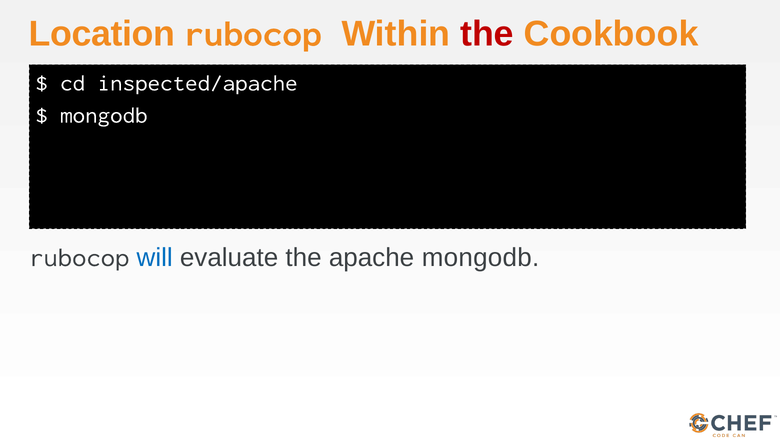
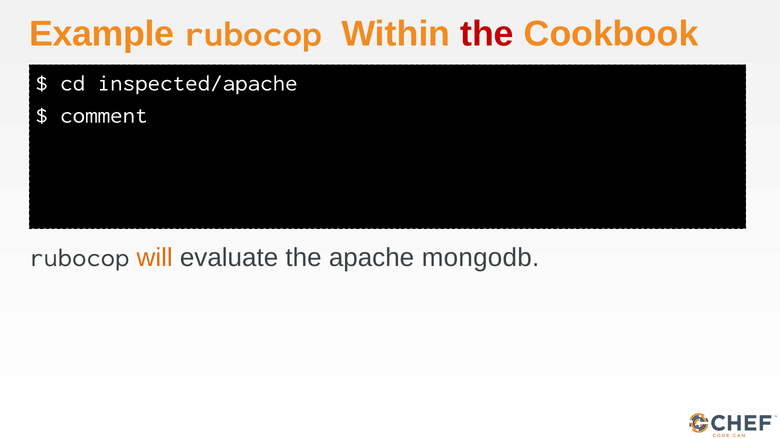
Location: Location -> Example (102, 34)
mongodb: mongodb -> comment (104, 115)
will colour: blue -> orange (155, 257)
